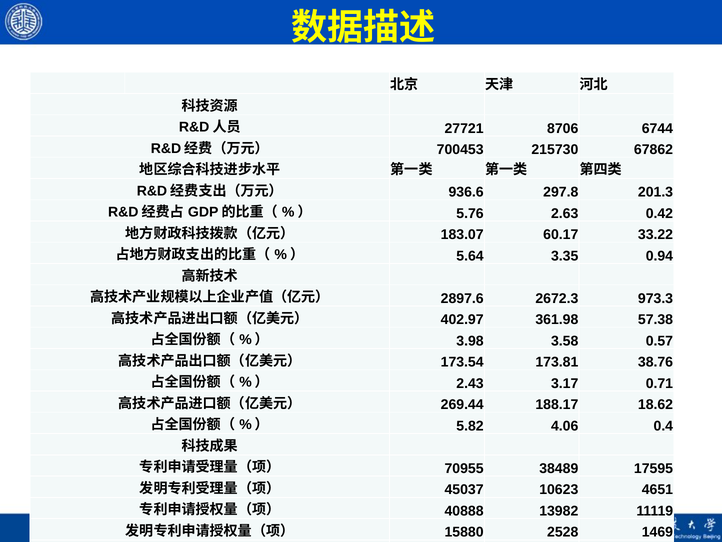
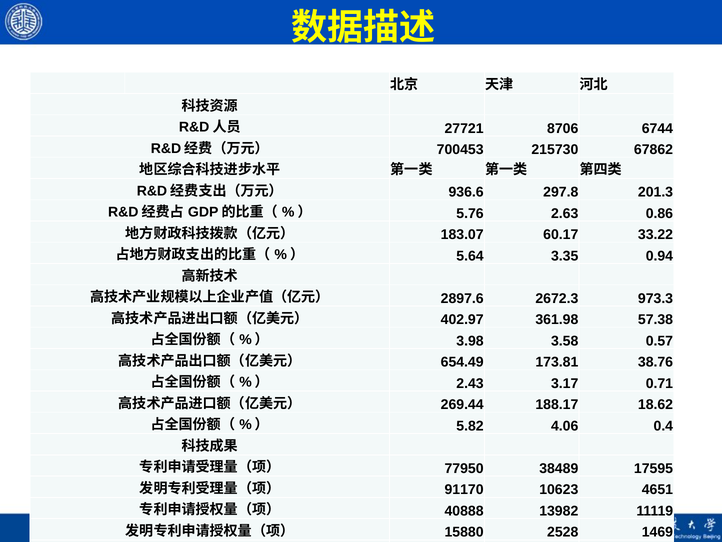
0.42: 0.42 -> 0.86 (659, 213)
173.54: 173.54 -> 654.49 (462, 362)
70955: 70955 -> 77950 (464, 468)
45037: 45037 -> 91170 (464, 489)
